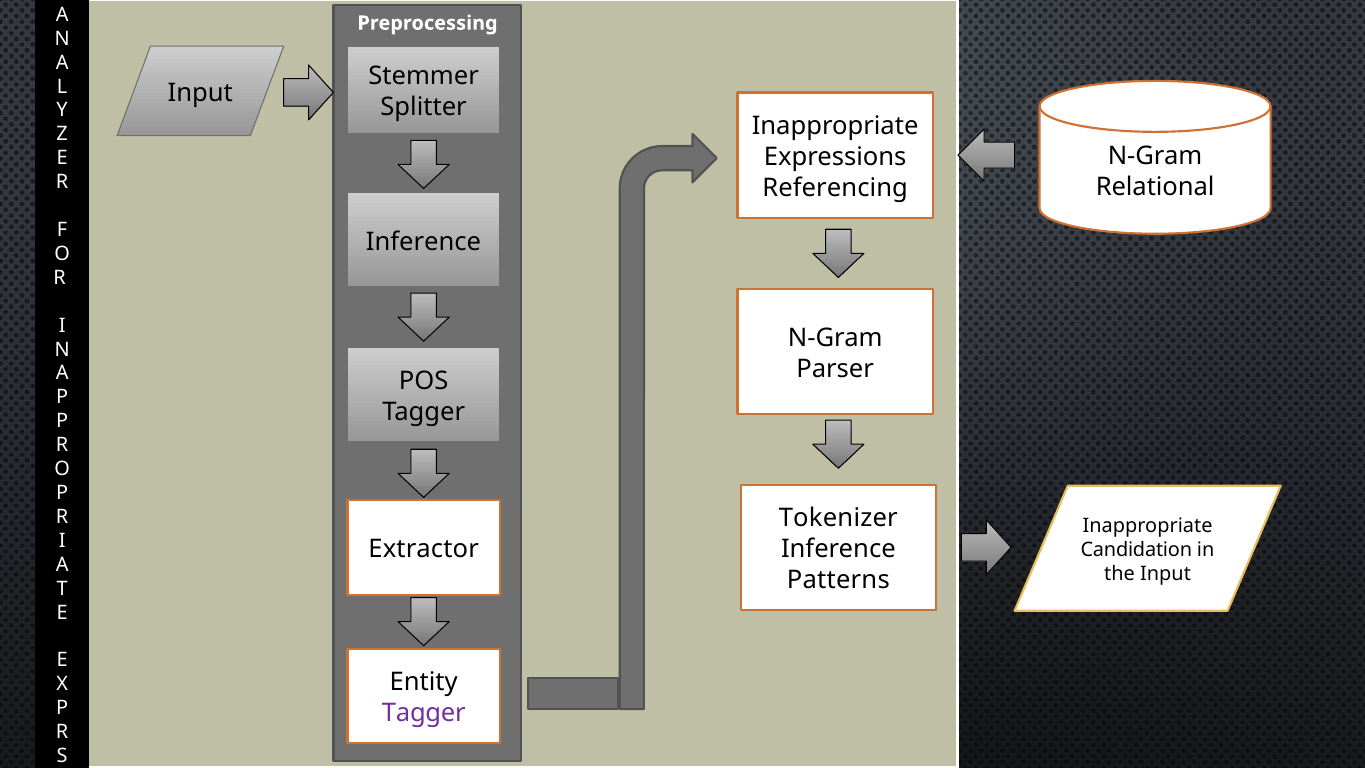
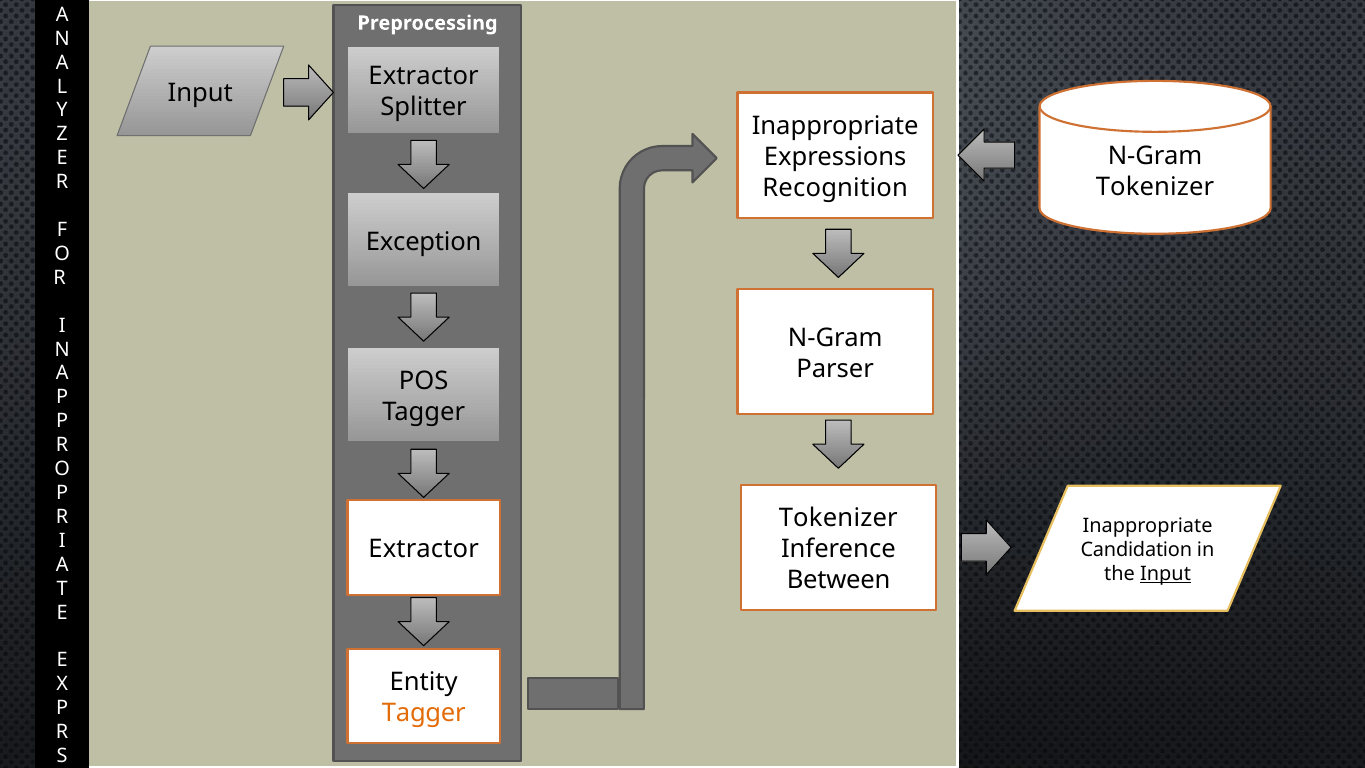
Stemmer: Stemmer -> Extractor (424, 76)
Relational: Relational -> Tokenizer (1155, 187)
Referencing: Referencing -> Recognition (835, 188)
Inference: Inference -> Exception (424, 242)
Input underline: none -> present (1165, 573)
Patterns: Patterns -> Between (839, 580)
Tagger colour: purple -> orange (424, 713)
